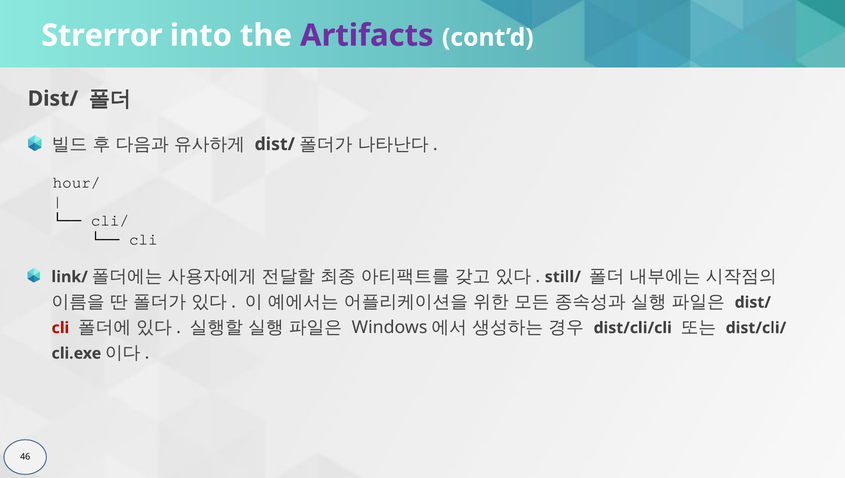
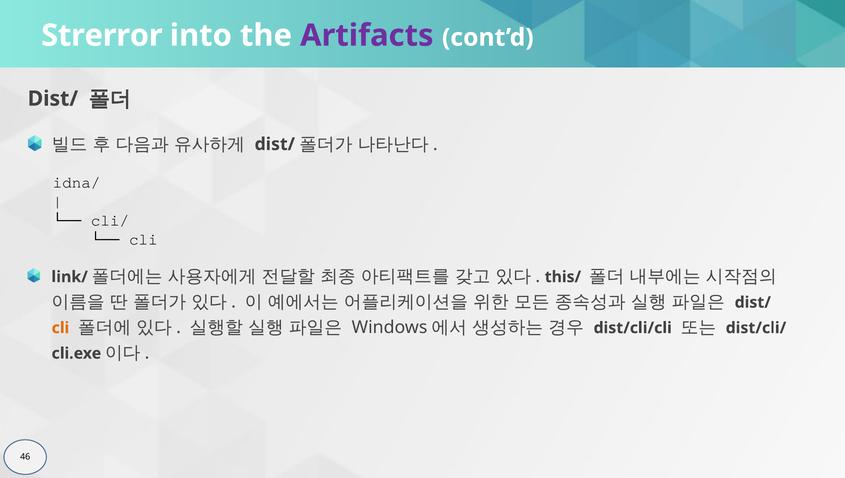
hour/: hour/ -> idna/ (77, 182)
still/: still/ -> this/ (563, 277)
cli colour: red -> orange (60, 328)
